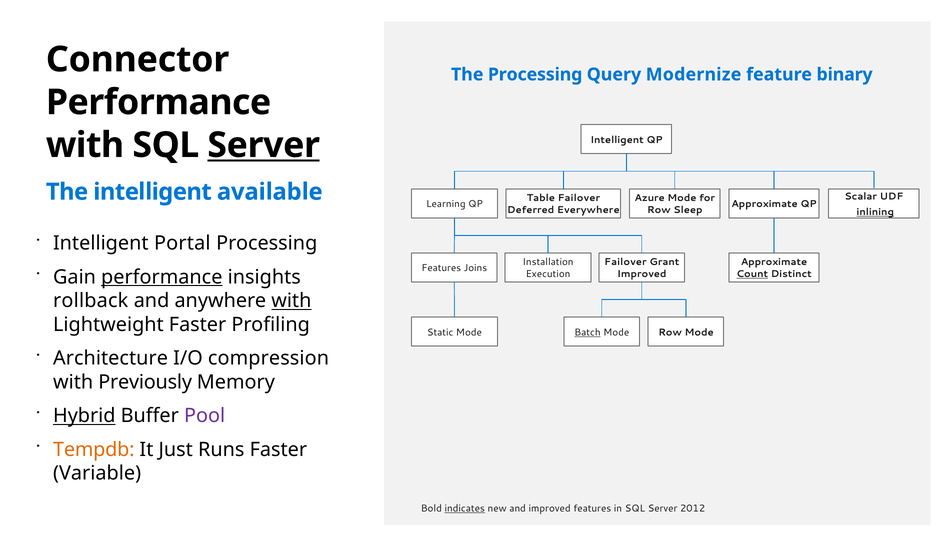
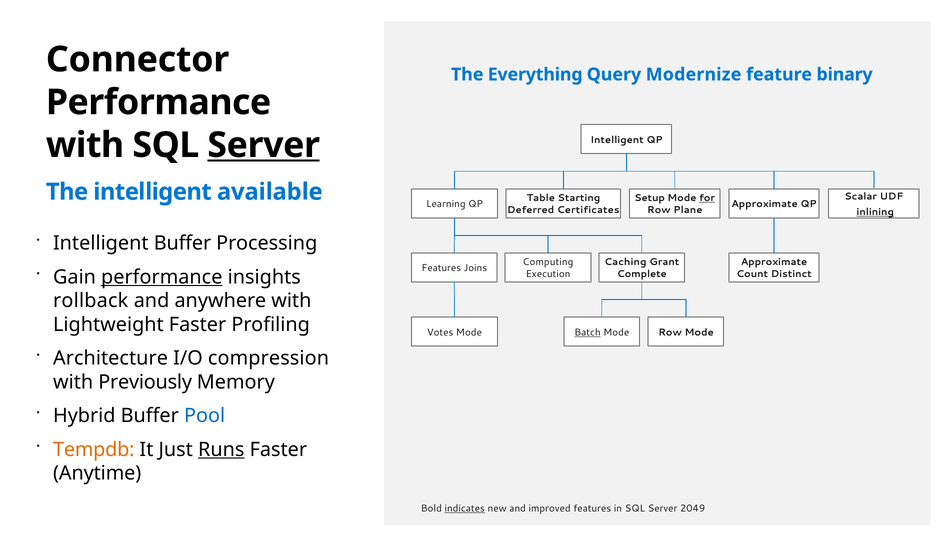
The Processing: Processing -> Everything (535, 74)
Table Failover: Failover -> Starting (579, 198)
Azure: Azure -> Setup (650, 198)
for underline: none -> present (707, 198)
Everywhere: Everywhere -> Certificates (588, 210)
Sleep: Sleep -> Plane (688, 210)
Intelligent Portal: Portal -> Buffer (183, 243)
Installation: Installation -> Computing (548, 262)
Failover: Failover -> Caching (625, 262)
Improved: Improved -> Complete (642, 274)
Count underline: present -> none (752, 274)
with underline: present -> none (291, 301)
Static: Static -> Votes (440, 332)
Hybrid underline: present -> none (84, 416)
Pool colour: purple -> blue (205, 416)
Runs underline: none -> present (221, 450)
Variable: Variable -> Anytime (97, 473)
2012: 2012 -> 2049 (693, 508)
